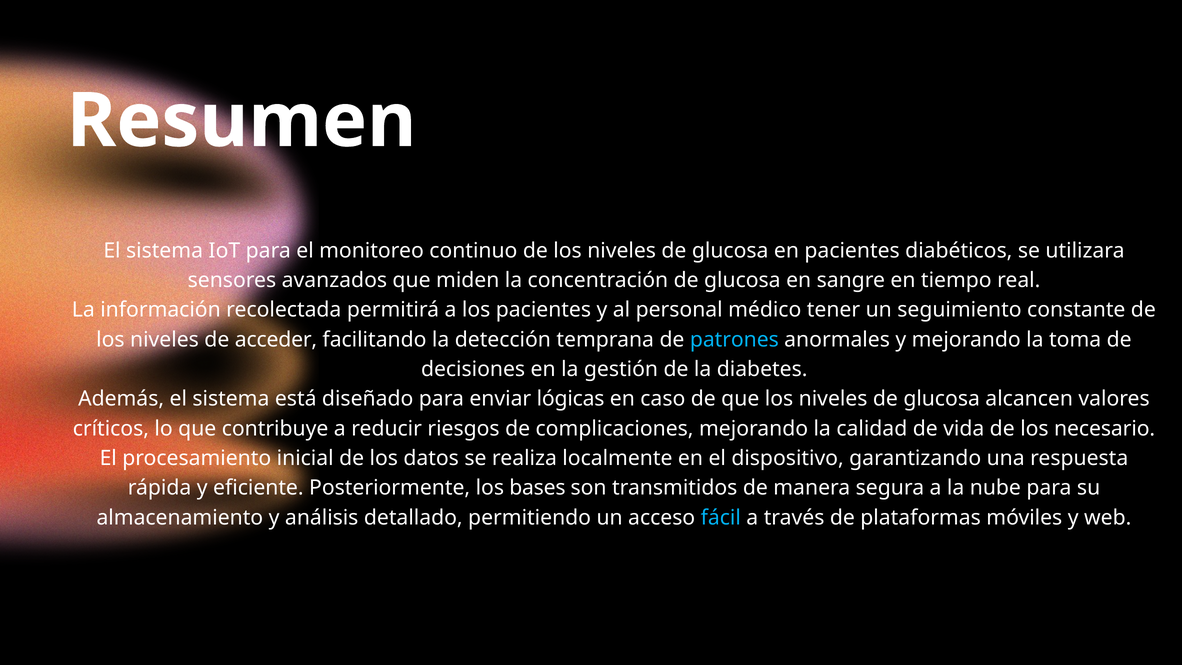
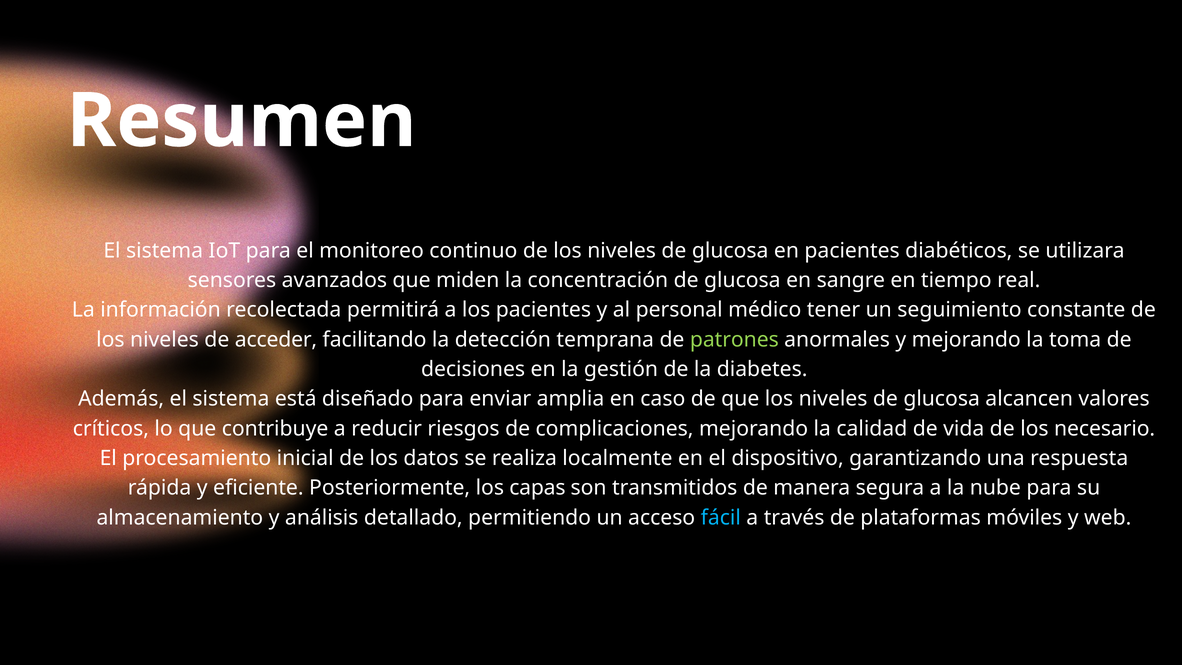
patrones colour: light blue -> light green (734, 340)
lógicas: lógicas -> amplia (571, 399)
bases: bases -> capas (537, 488)
